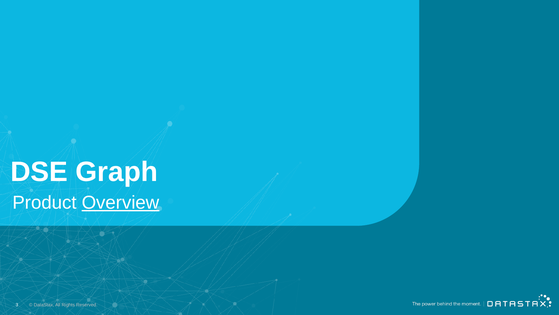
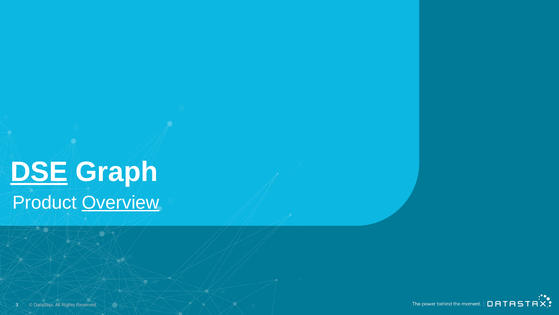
DSE underline: none -> present (39, 172)
